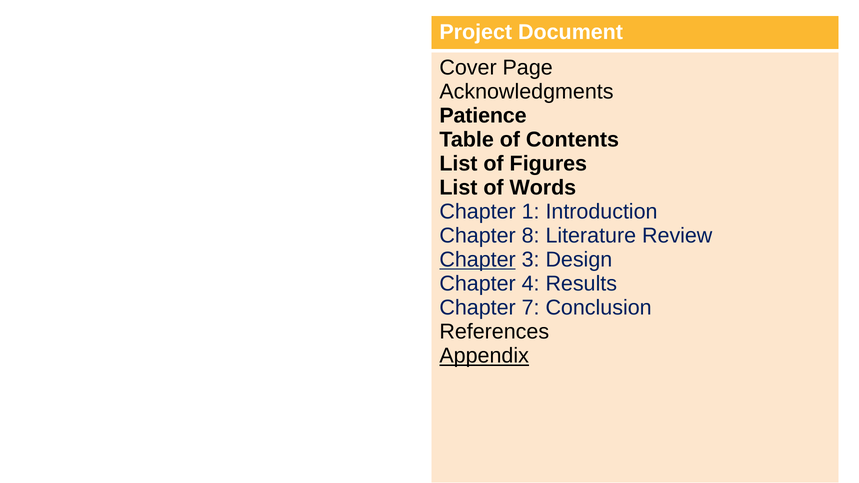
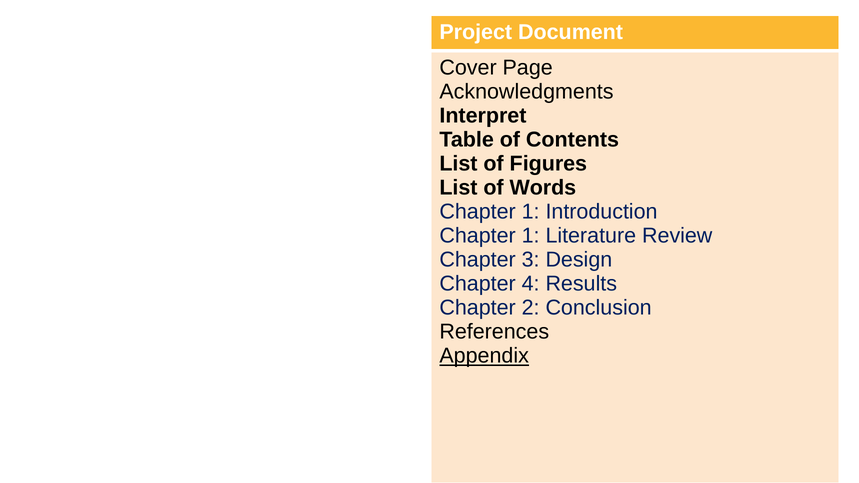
Patience: Patience -> Interpret (483, 116)
8: 8 -> 1 (531, 236)
Chapter underline: present -> none (478, 260)
7: 7 -> 2 (531, 308)
